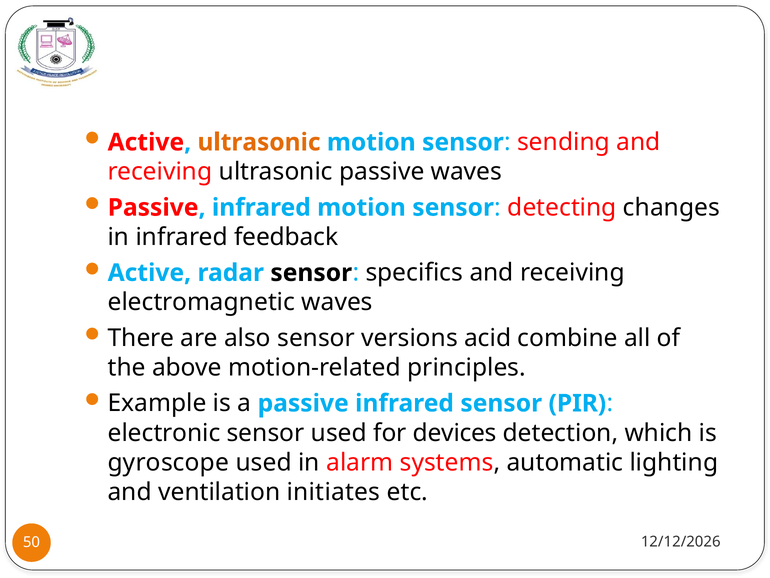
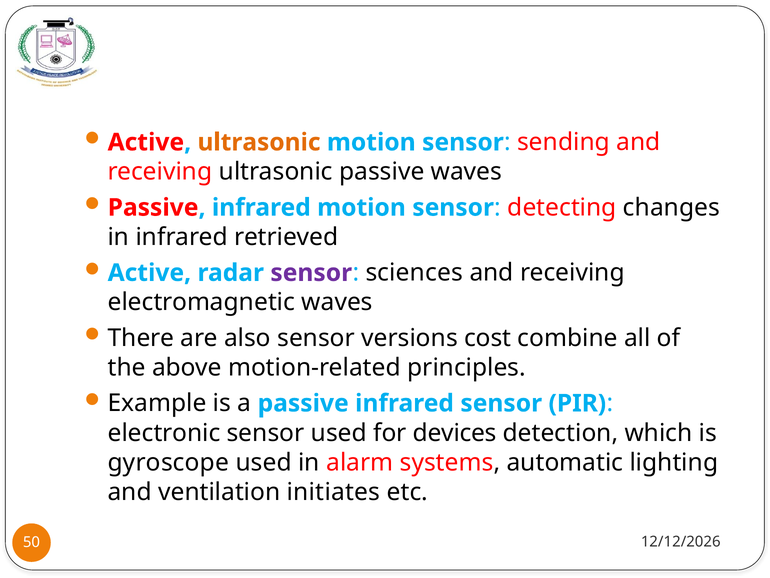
feedback: feedback -> retrieved (286, 237)
sensor colour: black -> purple (311, 273)
specifics: specifics -> sciences (414, 273)
acid: acid -> cost (488, 338)
